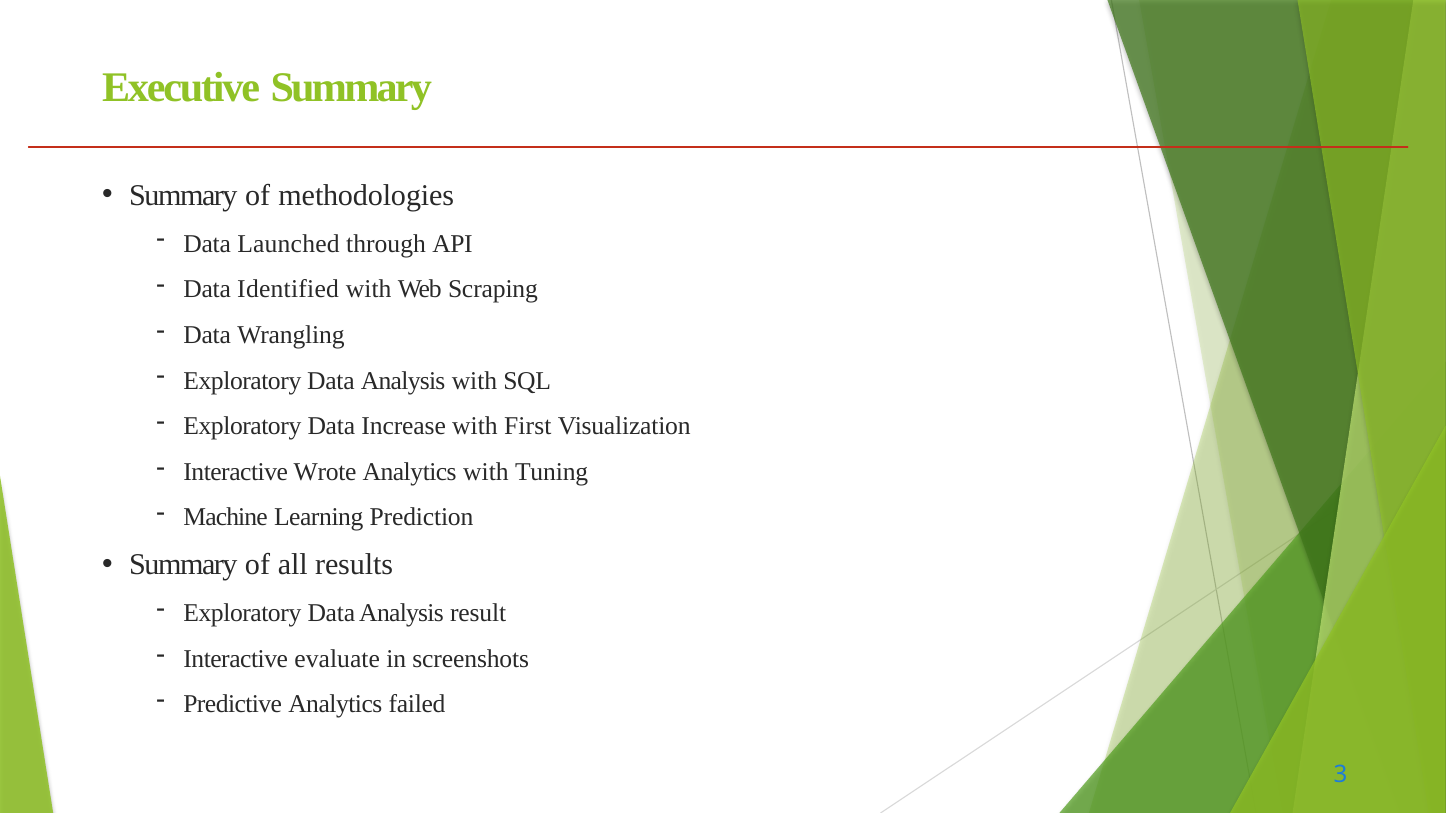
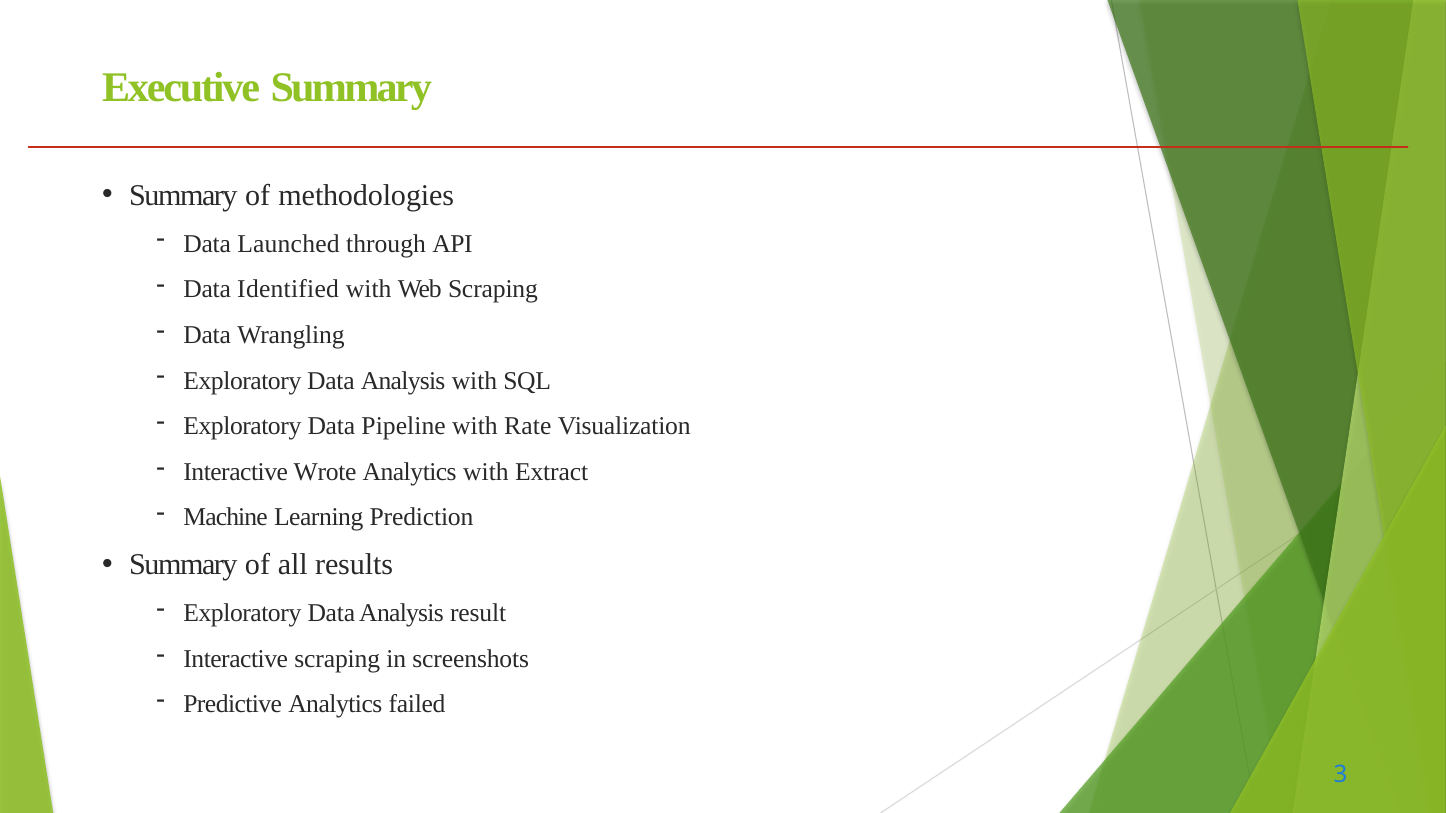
Increase: Increase -> Pipeline (404, 426)
First: First -> Rate (528, 426)
Tuning: Tuning -> Extract (552, 472)
Interactive evaluate: evaluate -> scraping (337, 659)
